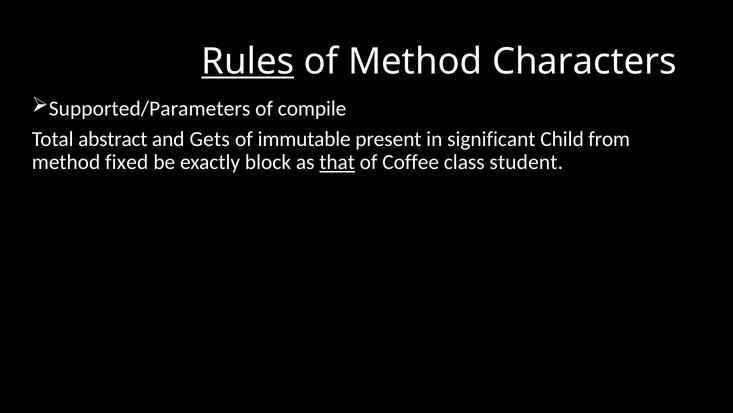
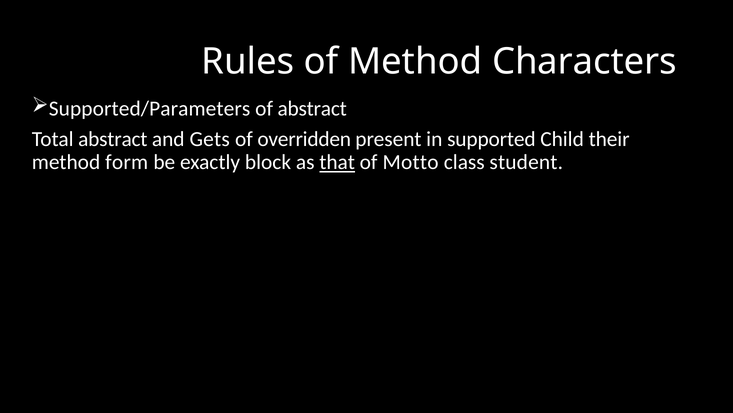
Rules underline: present -> none (248, 62)
of compile: compile -> abstract (312, 108)
immutable: immutable -> overridden (304, 139)
significant: significant -> supported (491, 139)
from: from -> their (609, 139)
fixed: fixed -> form (127, 162)
Coffee: Coffee -> Motto (411, 162)
